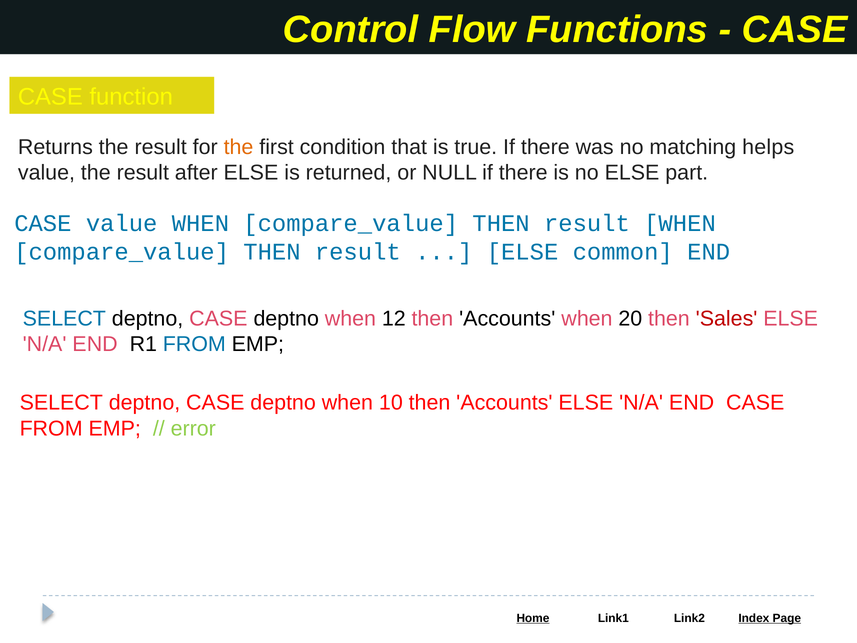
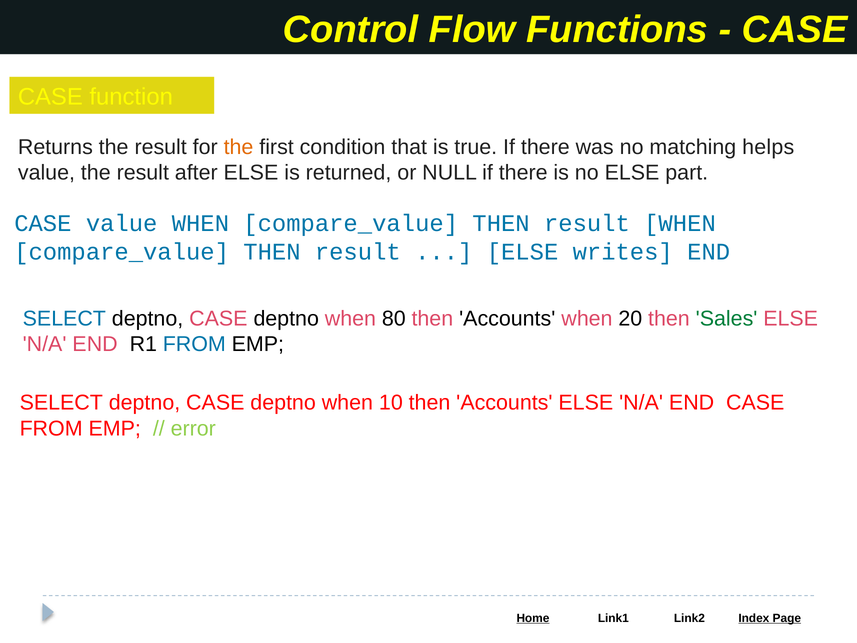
common: common -> writes (623, 252)
12: 12 -> 80 (394, 318)
Sales colour: red -> green (727, 318)
